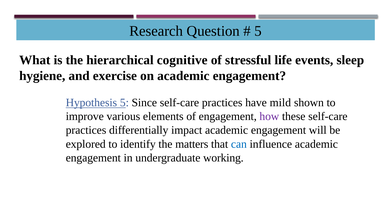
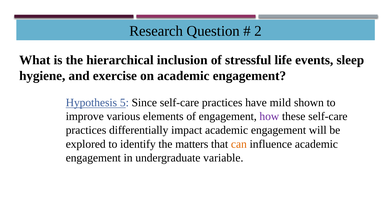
5: 5 -> 2 (258, 31)
cognitive: cognitive -> inclusion (182, 60)
can colour: blue -> orange (239, 144)
working: working -> variable (223, 157)
